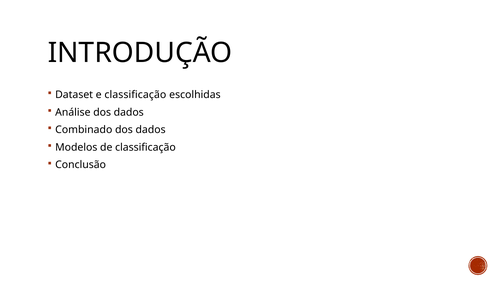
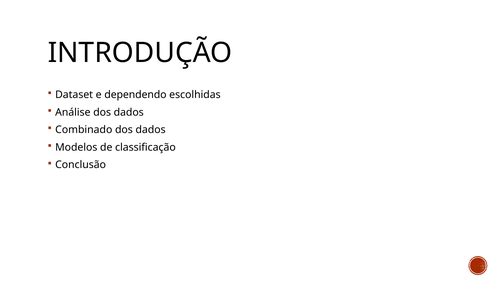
e classificação: classificação -> dependendo (135, 95)
